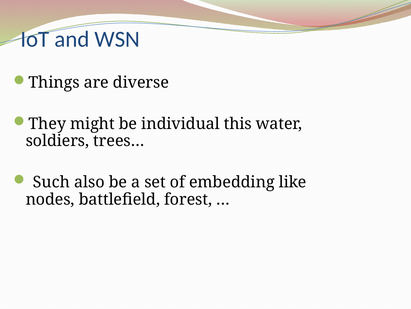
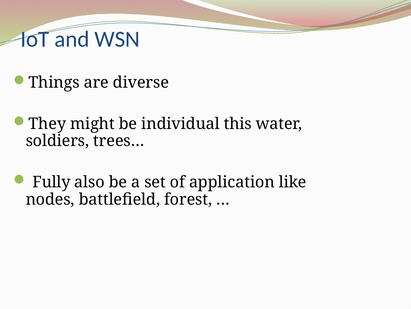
Such: Such -> Fully (52, 182)
embedding: embedding -> application (232, 182)
